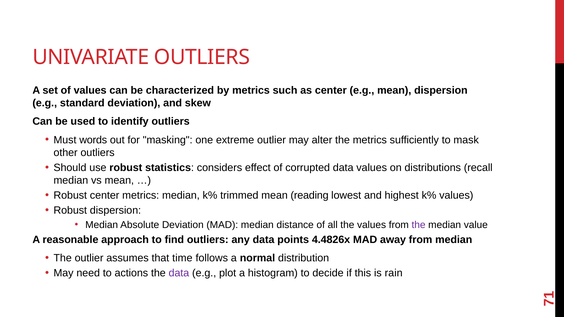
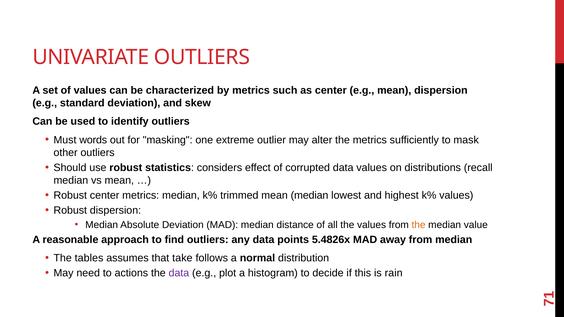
mean reading: reading -> median (310, 196)
the colour: purple -> orange (419, 225)
4.4826x: 4.4826x -> 5.4826x (331, 240)
The outlier: outlier -> tables (89, 258)
time: time -> take (182, 258)
